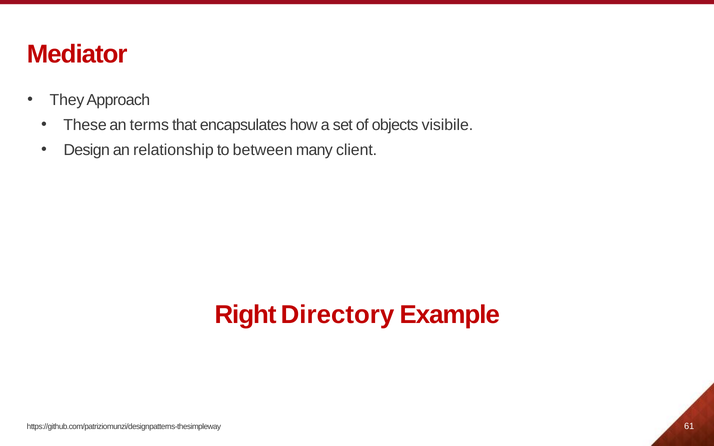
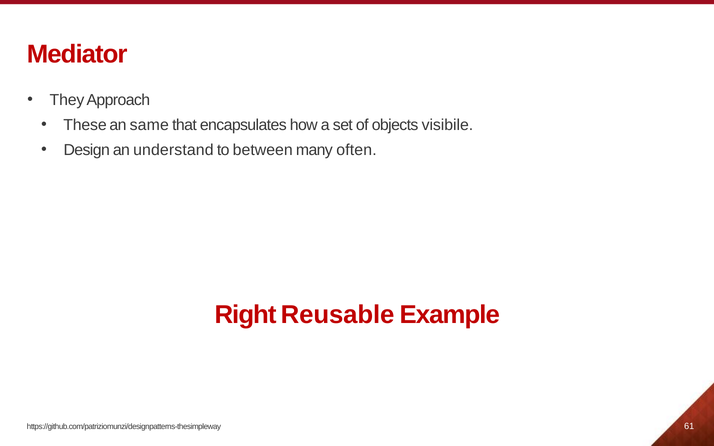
terms: terms -> same (149, 125)
relationship: relationship -> understand (173, 150)
client: client -> often (356, 150)
Directory: Directory -> Reusable (338, 315)
